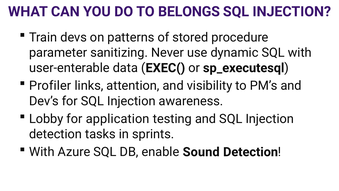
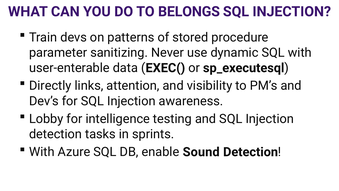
Profiler: Profiler -> Directly (50, 86)
application: application -> intelligence (118, 119)
